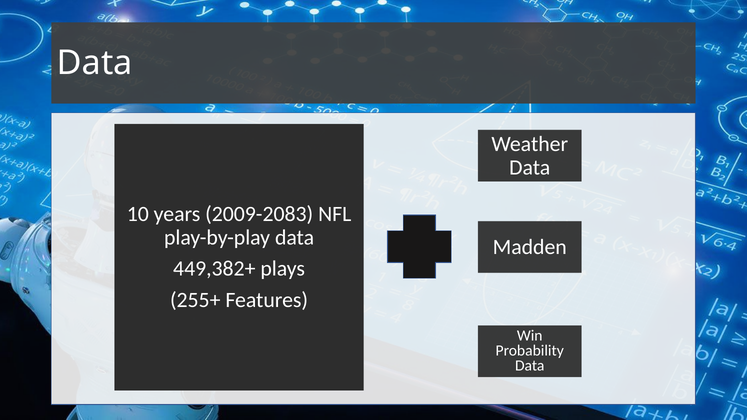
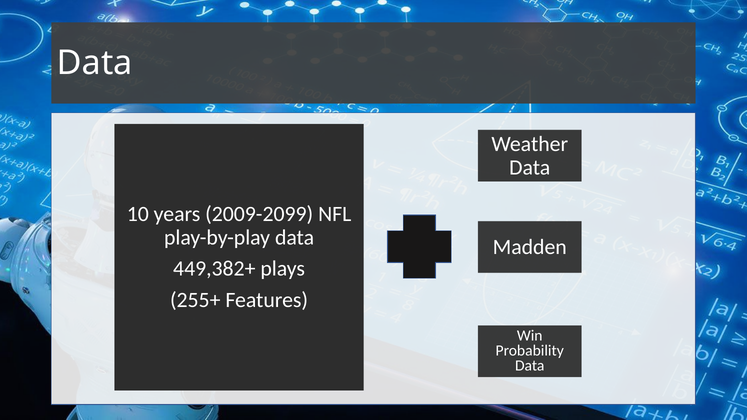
2009-2083: 2009-2083 -> 2009-2099 (259, 214)
